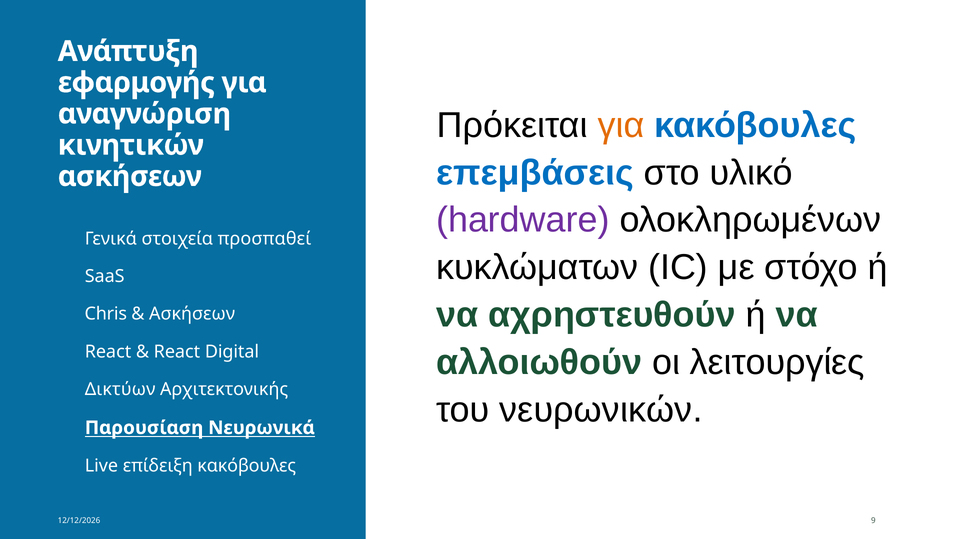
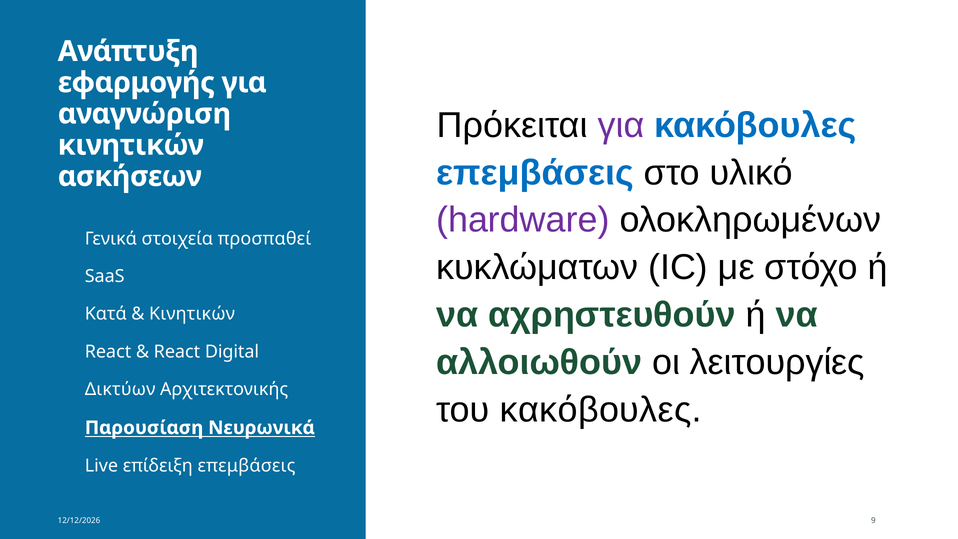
για colour: orange -> purple (621, 125)
Chris: Chris -> Κατά (106, 314)
Ασκήσεων: Ασκήσεων -> Κινητικών (192, 314)
του νευρωνικών: νευρωνικών -> κακόβουλες (601, 410)
επίδειξη κακόβουλες: κακόβουλες -> επεμβάσεις (247, 466)
